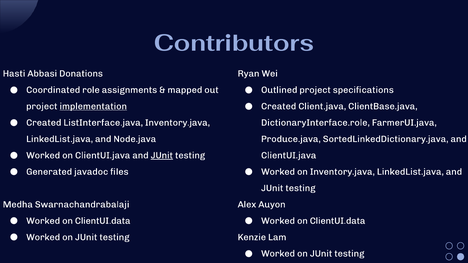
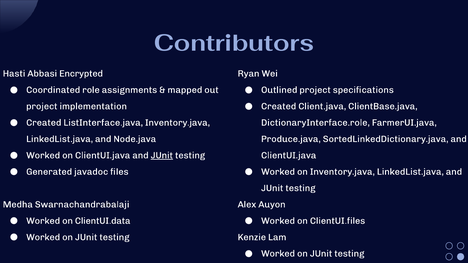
Donations: Donations -> Encrypted (81, 74)
implementation underline: present -> none (93, 106)
ClientUI.data: ClientUI.data -> ClientUI.files (338, 221)
